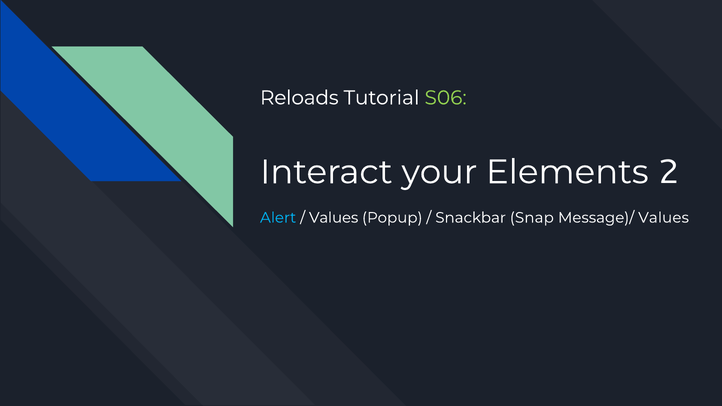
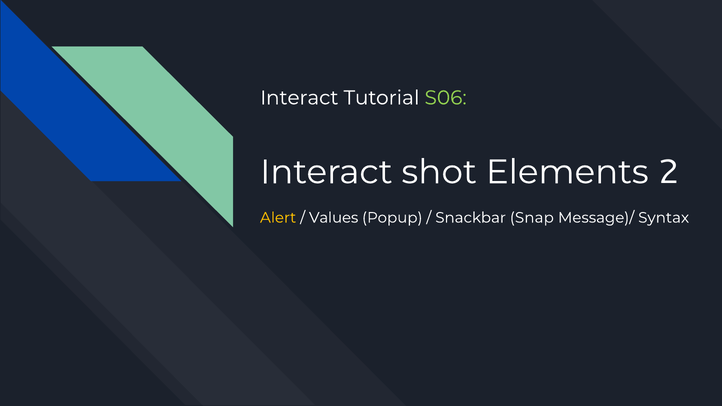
Reloads: Reloads -> Interact (299, 98)
your: your -> shot (439, 172)
Alert colour: light blue -> yellow (278, 218)
Message)/ Values: Values -> Syntax (664, 218)
